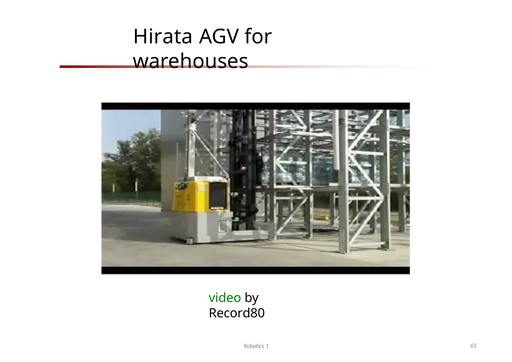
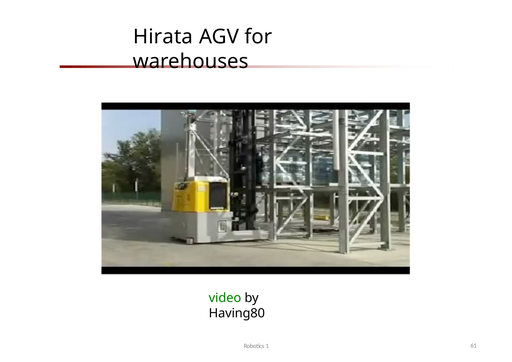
Record80: Record80 -> Having80 (237, 313)
